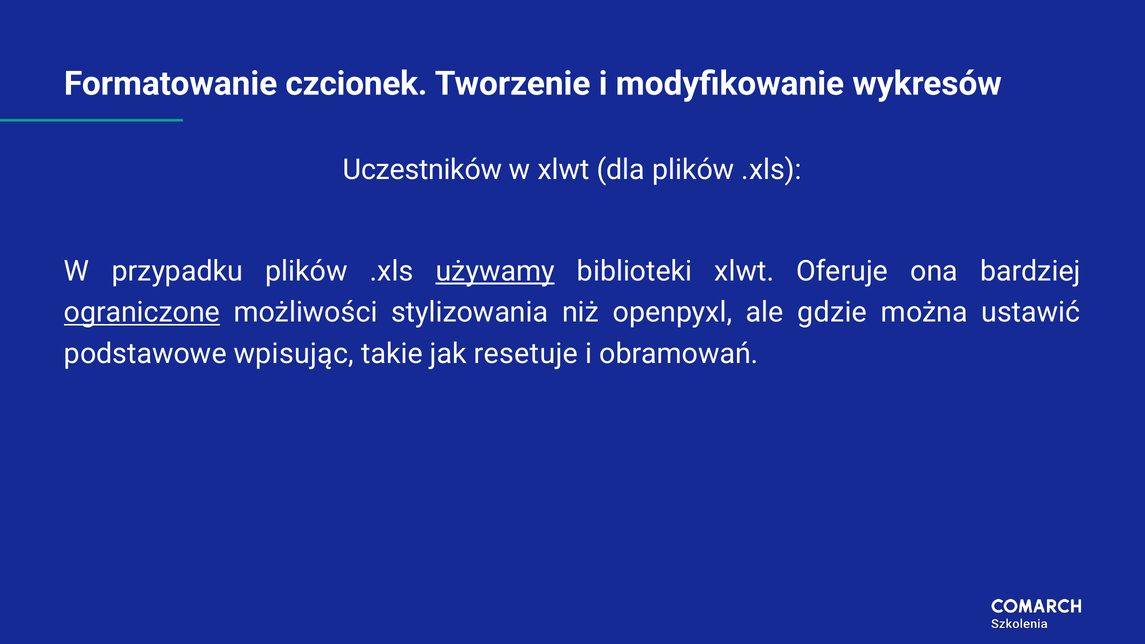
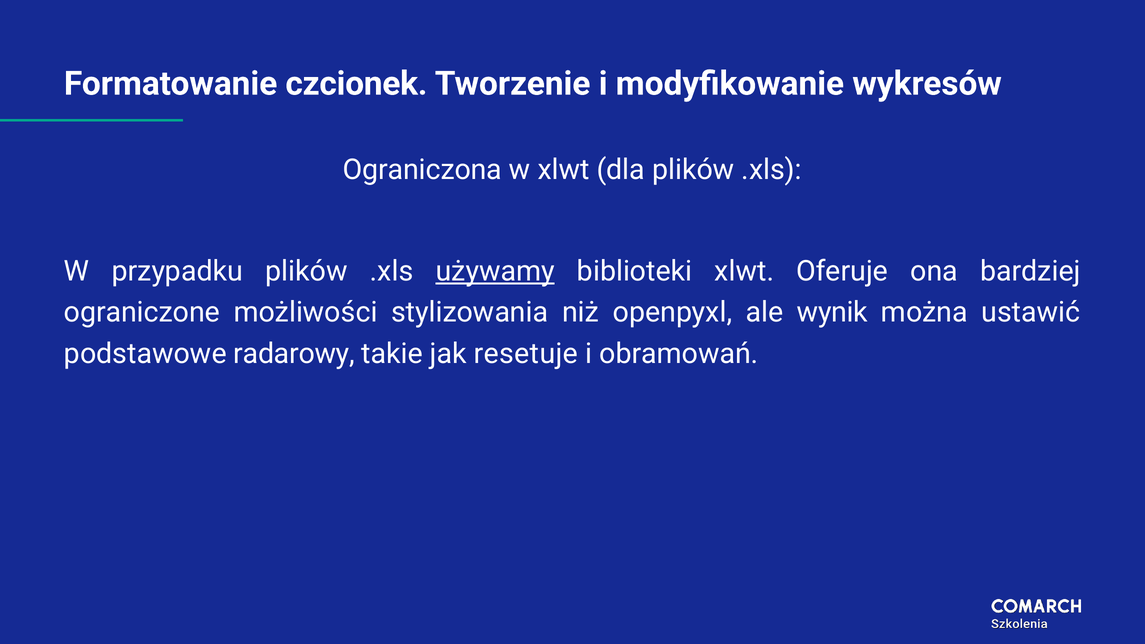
Uczestników: Uczestników -> Ograniczona (422, 170)
ograniczone underline: present -> none (142, 312)
gdzie: gdzie -> wynik (832, 312)
wpisując: wpisując -> radarowy (294, 354)
